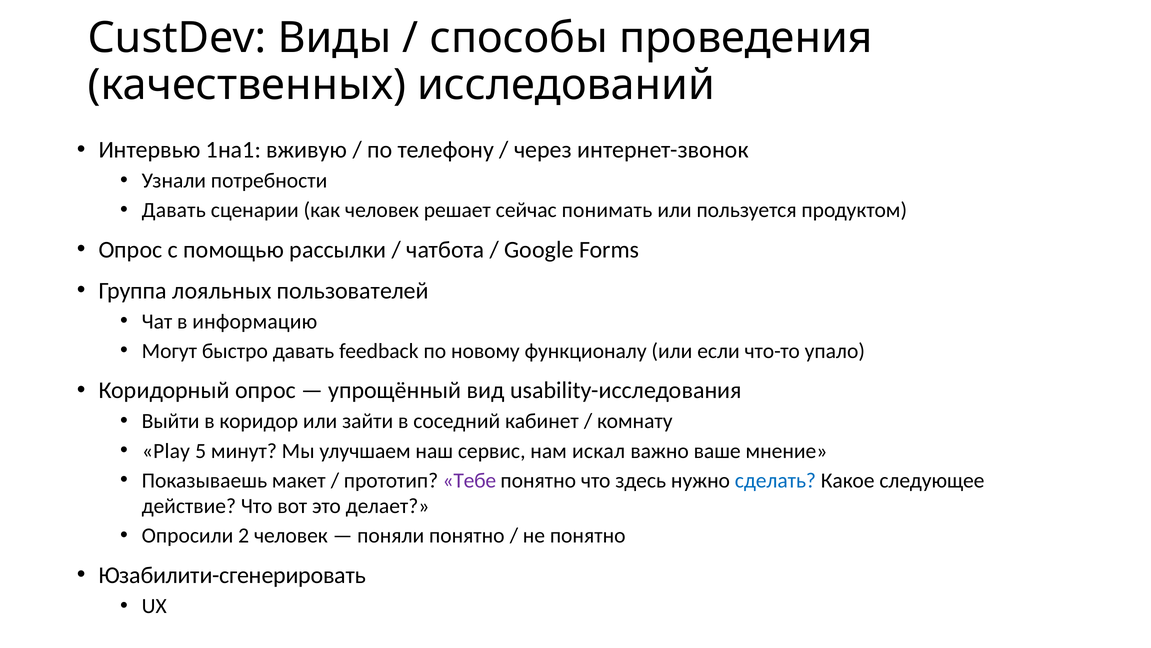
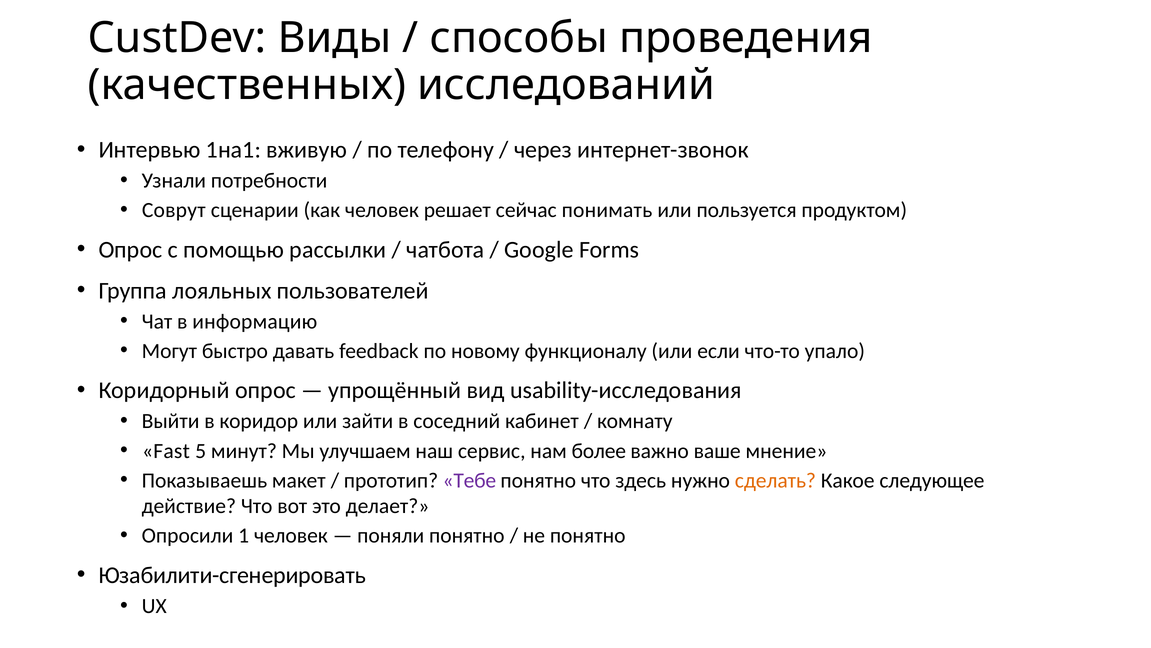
Давать: Давать -> Соврут (174, 210)
Play: Play -> Fast (166, 450)
искал: искал -> более (599, 450)
сделать colour: blue -> orange (775, 480)
2: 2 -> 1 (244, 535)
